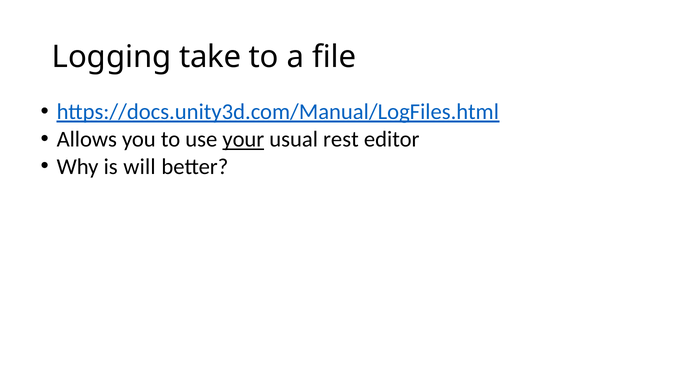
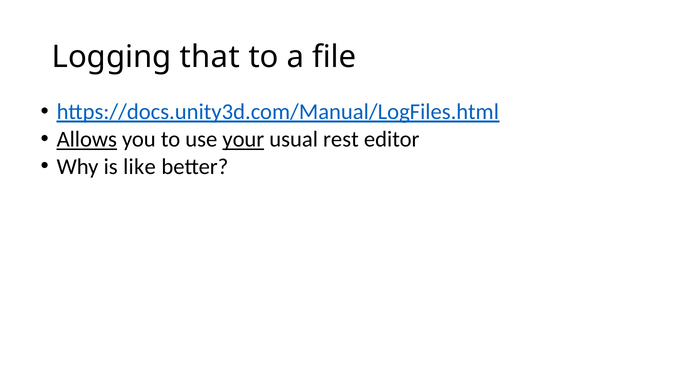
take: take -> that (210, 57)
Allows underline: none -> present (87, 139)
will: will -> like (139, 167)
